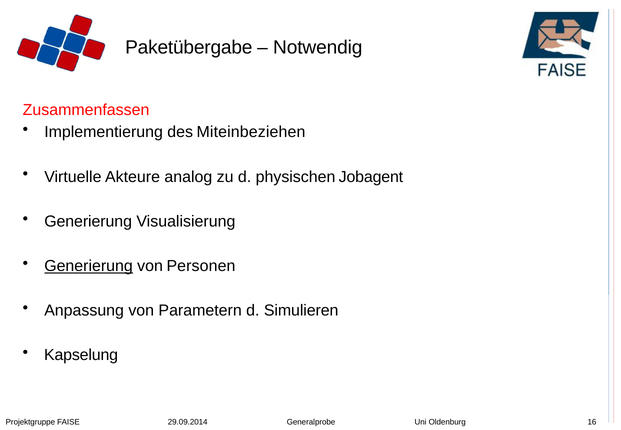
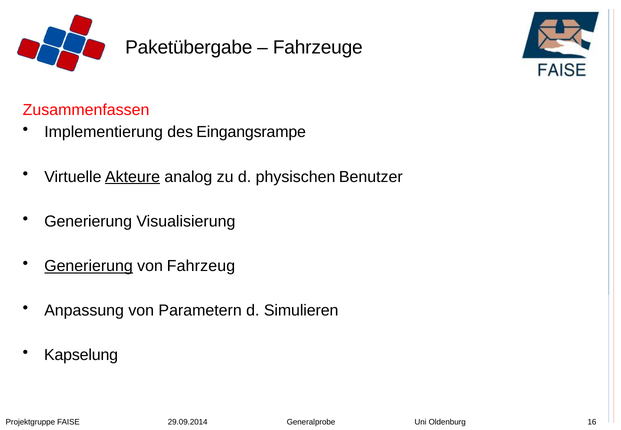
Notwendig: Notwendig -> Fahrzeuge (318, 47)
Miteinbeziehen: Miteinbeziehen -> Eingangsrampe (251, 132)
Akteure underline: none -> present (133, 177)
Jobagent: Jobagent -> Benutzer (371, 177)
Personen: Personen -> Fahrzeug (201, 266)
